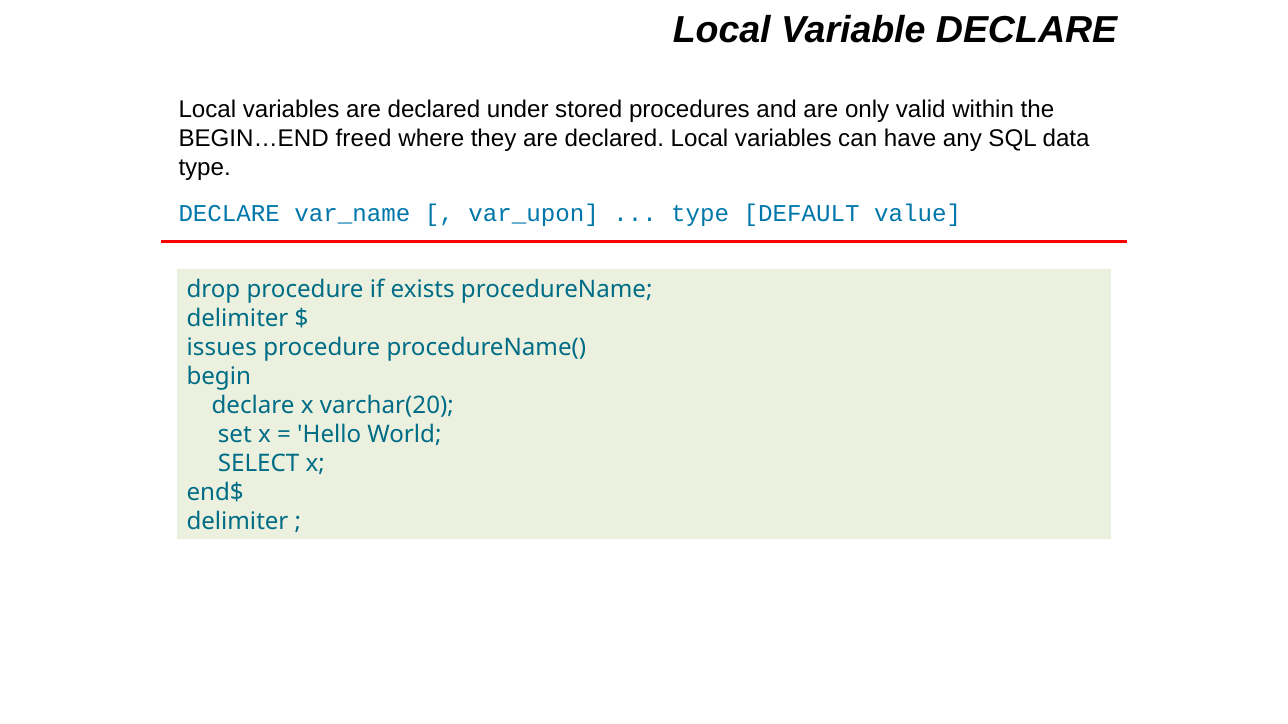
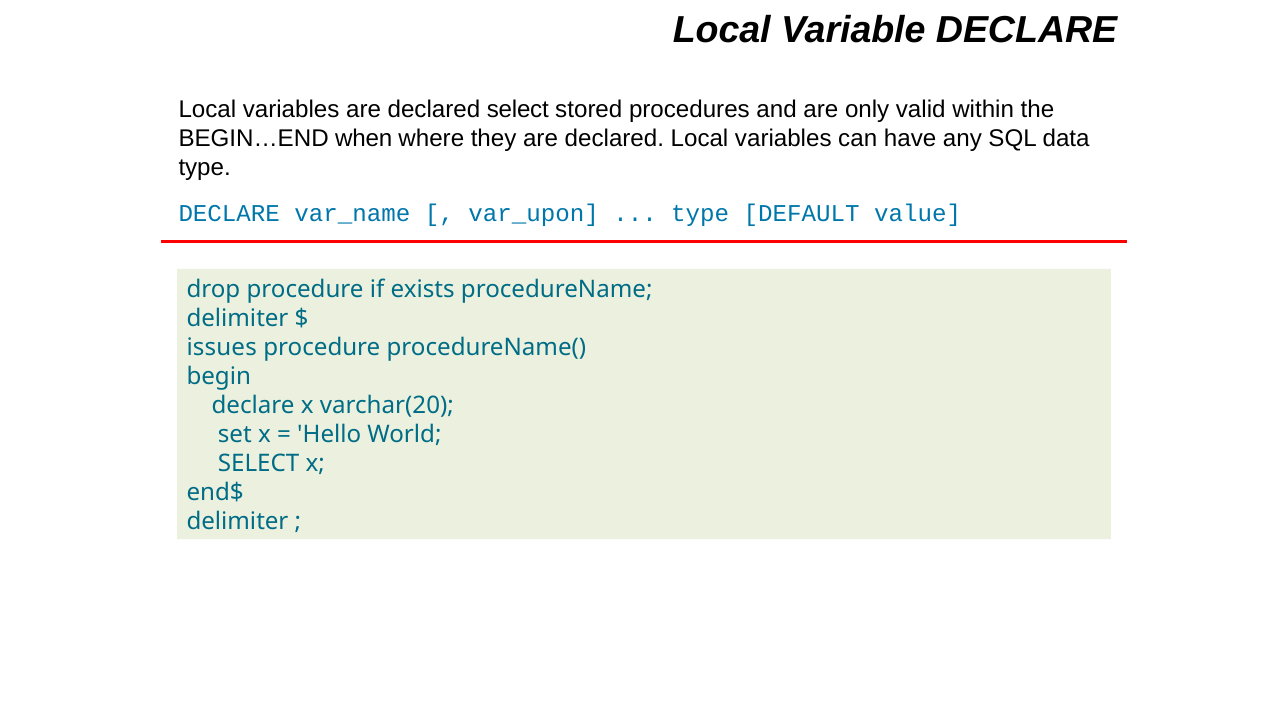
declared under: under -> select (518, 109)
freed: freed -> when (364, 138)
